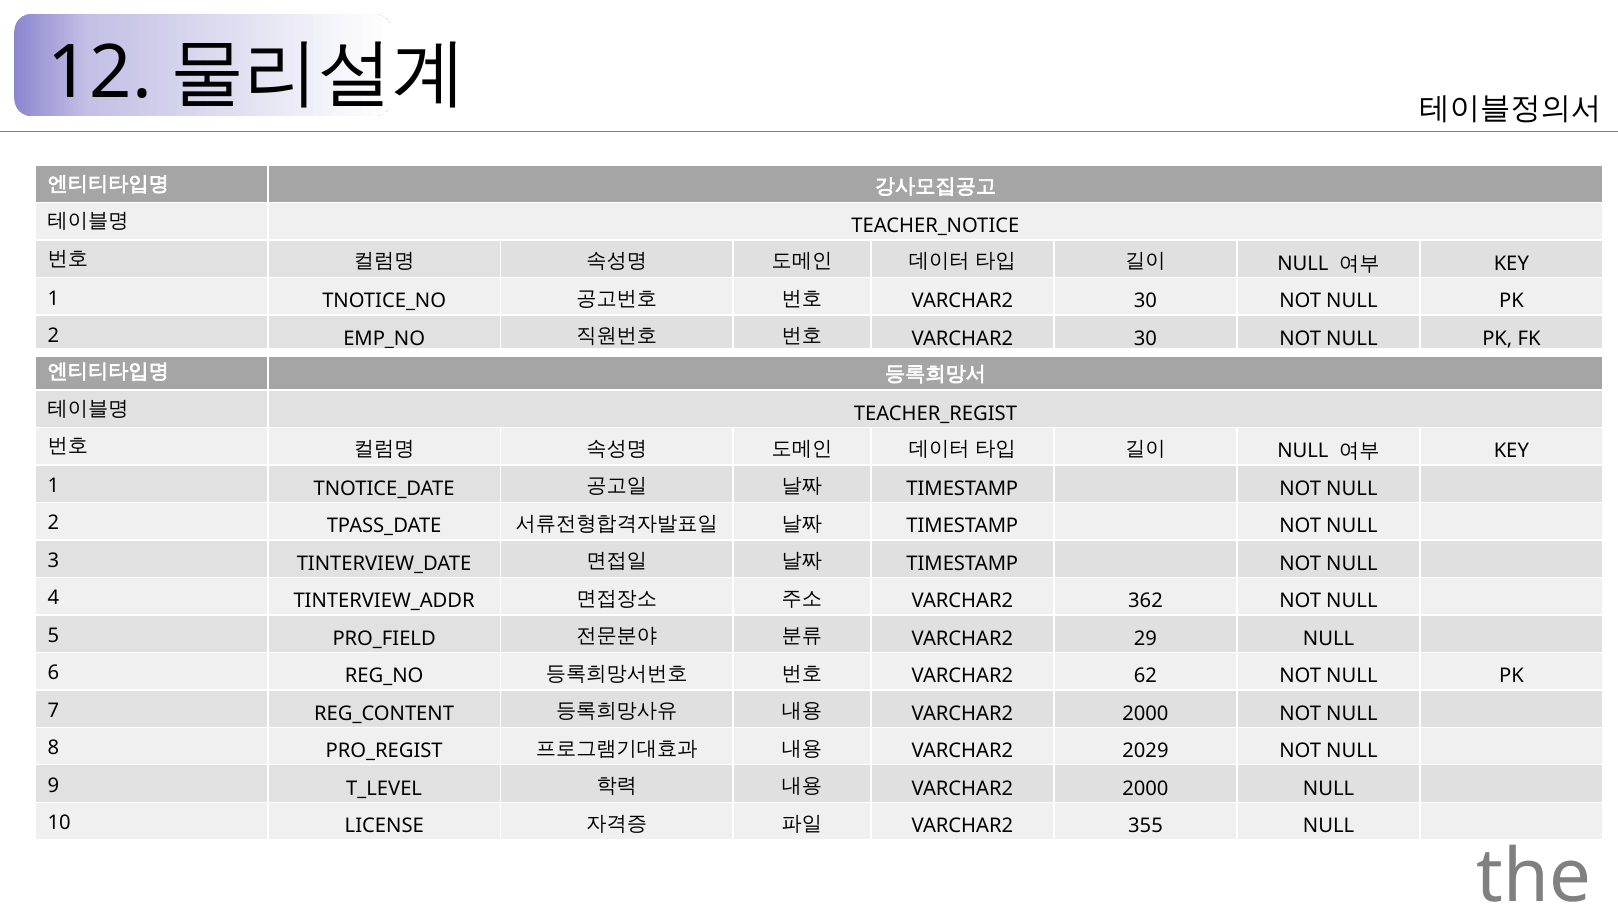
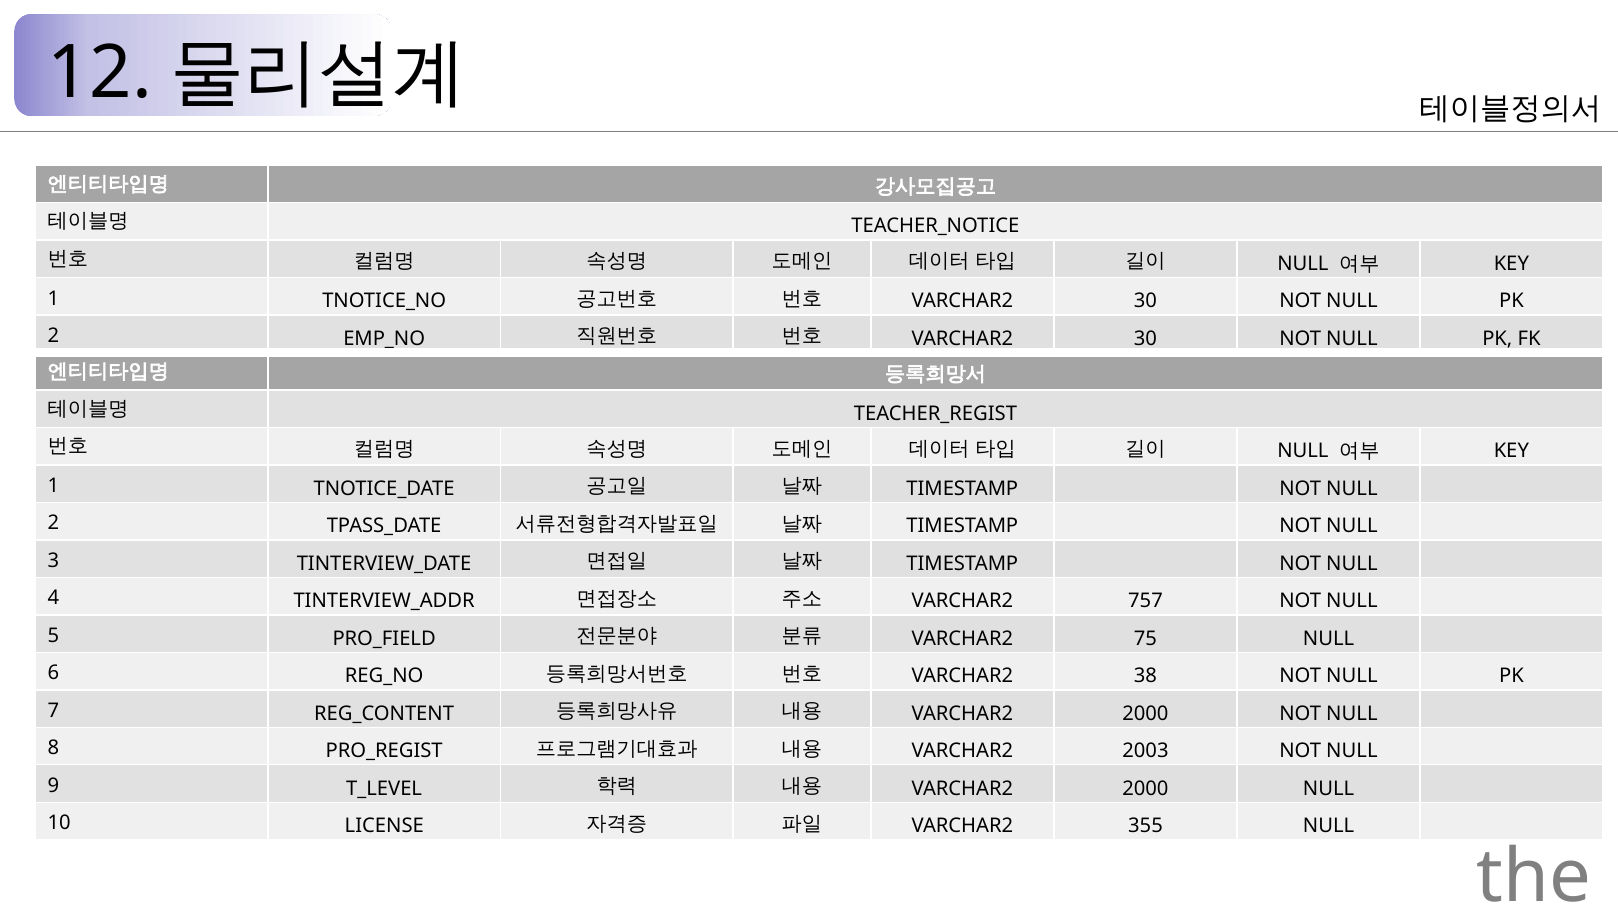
362: 362 -> 757 (1146, 601)
29: 29 -> 75 (1145, 639)
62: 62 -> 38 (1145, 676)
2029: 2029 -> 2003 (1146, 751)
